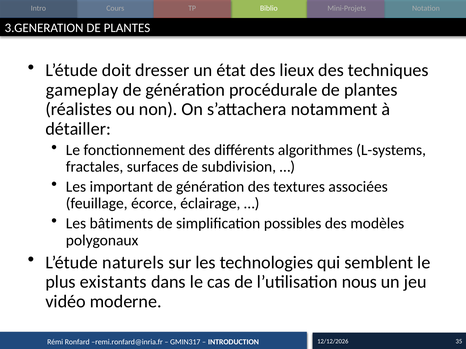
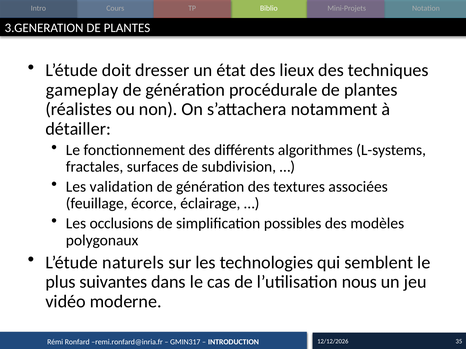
important: important -> validation (121, 187)
bâtiments: bâtiments -> occlusions (122, 224)
existants: existants -> suivantes (113, 282)
